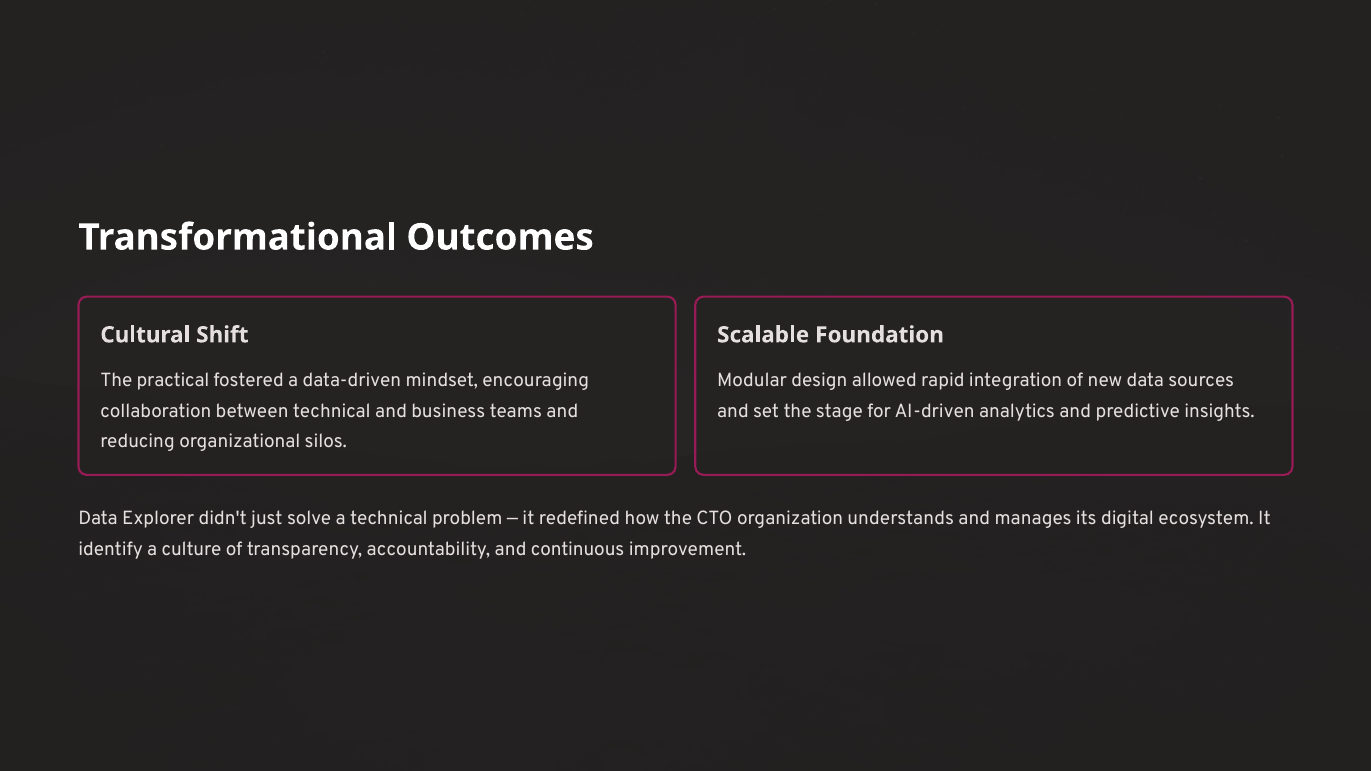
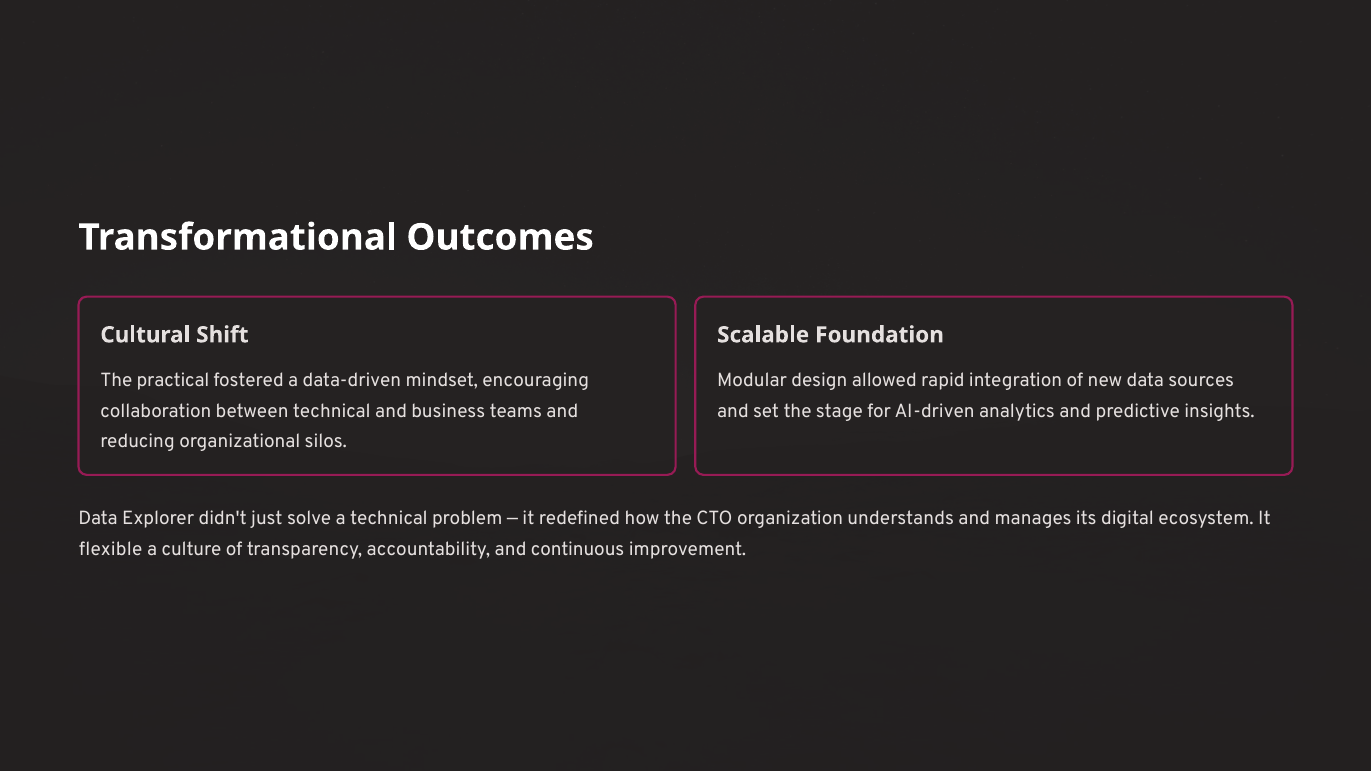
identify: identify -> flexible (111, 549)
